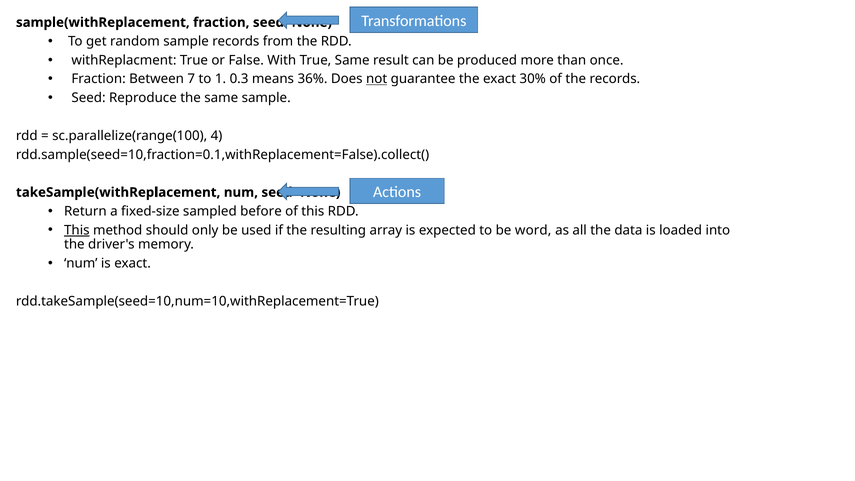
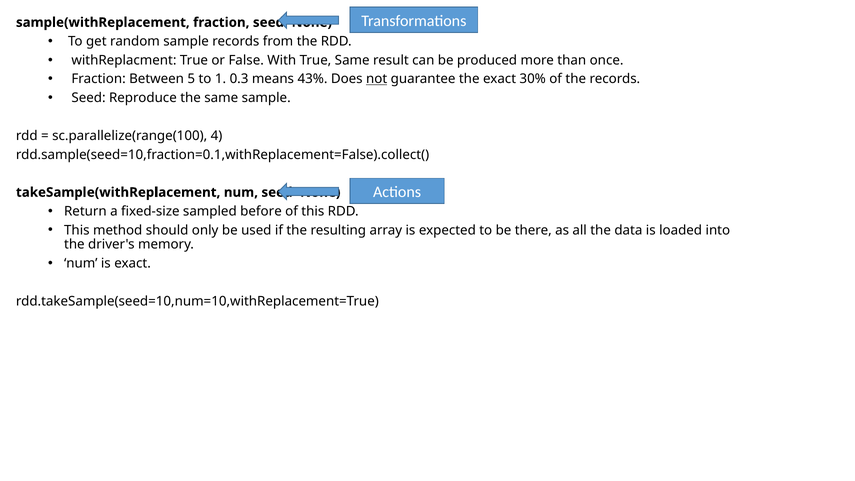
7: 7 -> 5 (191, 79)
36%: 36% -> 43% (312, 79)
This underline: present -> none (77, 230)
word: word -> there (533, 230)
